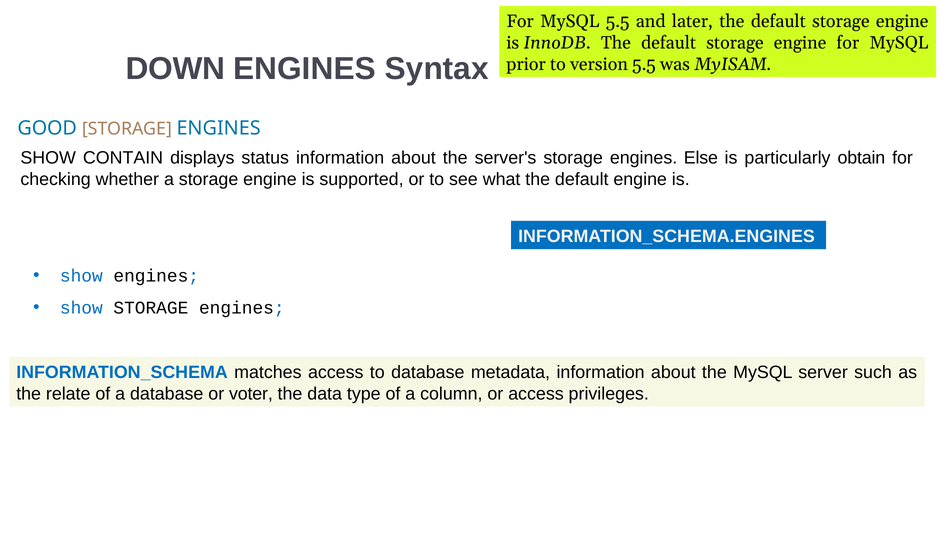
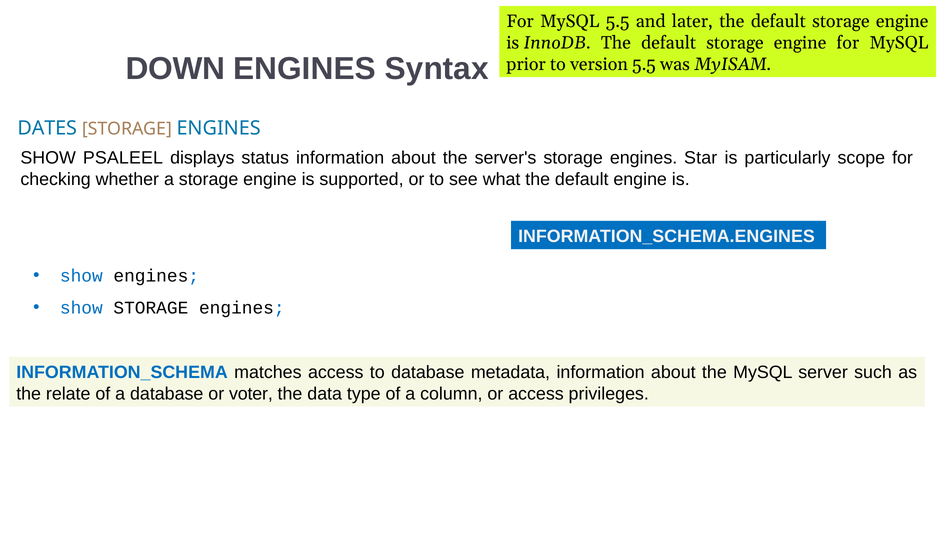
GOOD: GOOD -> DATES (47, 128)
CONTAIN: CONTAIN -> PSALEEL (123, 158)
Else: Else -> Star (701, 158)
obtain: obtain -> scope (861, 158)
